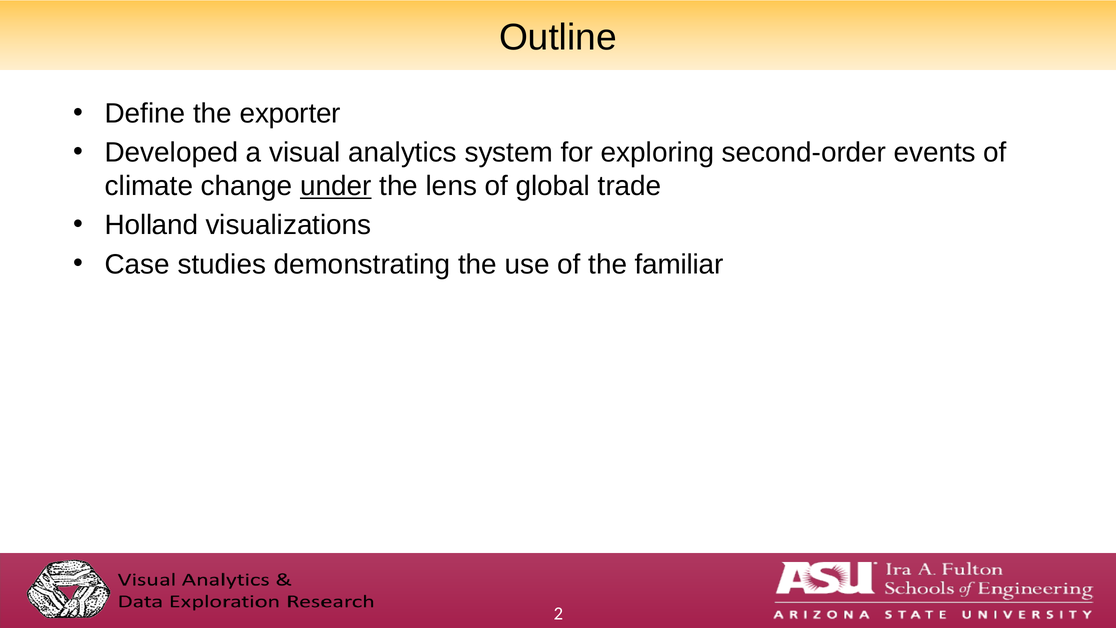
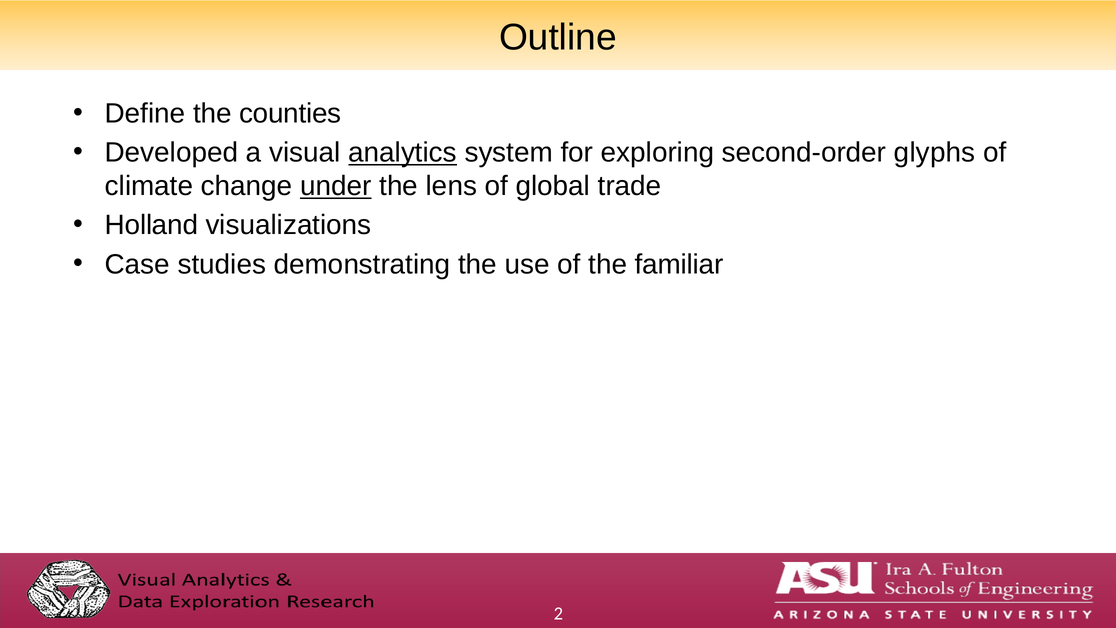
exporter: exporter -> counties (290, 114)
analytics underline: none -> present (403, 153)
events: events -> glyphs (935, 153)
